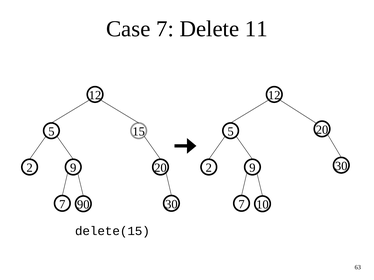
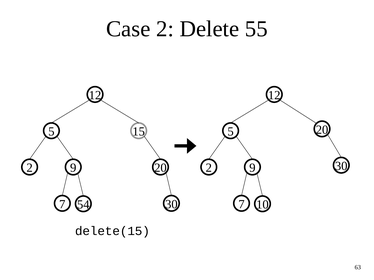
Case 7: 7 -> 2 (165, 29)
11: 11 -> 55 (256, 29)
90: 90 -> 54 (83, 205)
